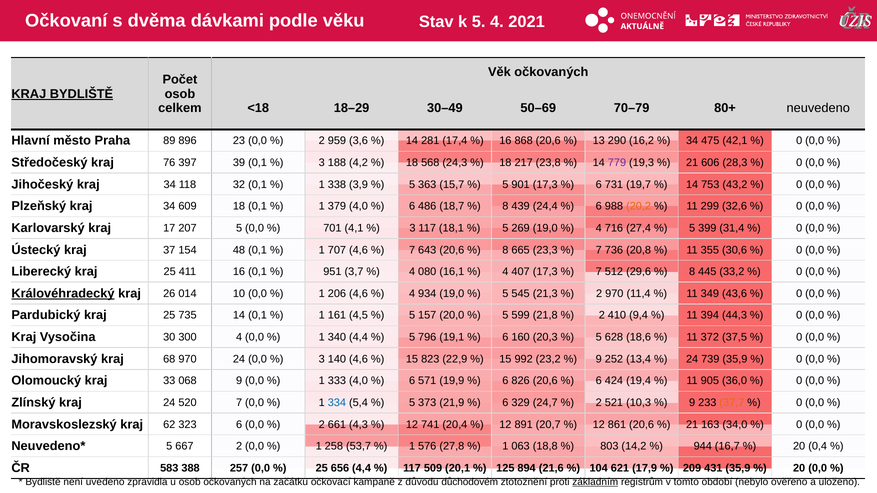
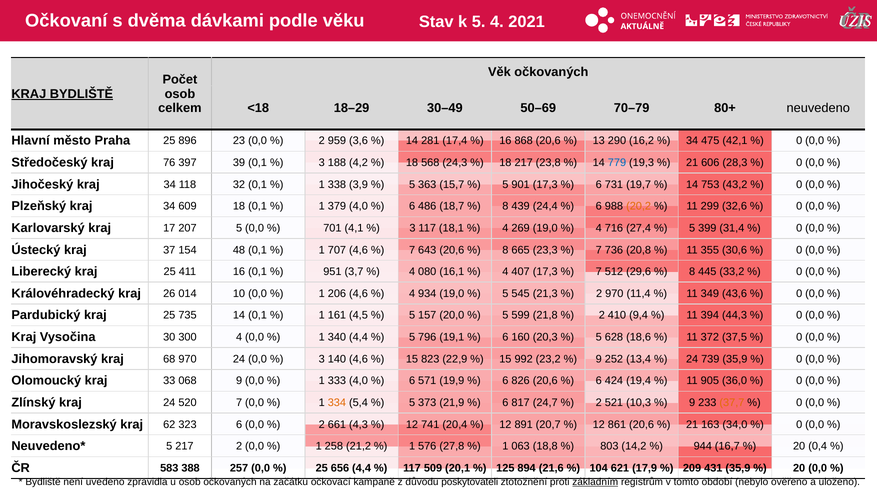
Praha 89: 89 -> 25 (169, 141)
779 colour: purple -> blue (617, 163)
5: 5 -> 4 (505, 228)
Královéhradecký underline: present -> none (63, 294)
334 colour: blue -> orange (337, 403)
329: 329 -> 817 (521, 403)
5 667: 667 -> 217 (184, 447)
53,7: 53,7 -> 21,2 (359, 447)
důchodovém: důchodovém -> poskytovateli (470, 482)
